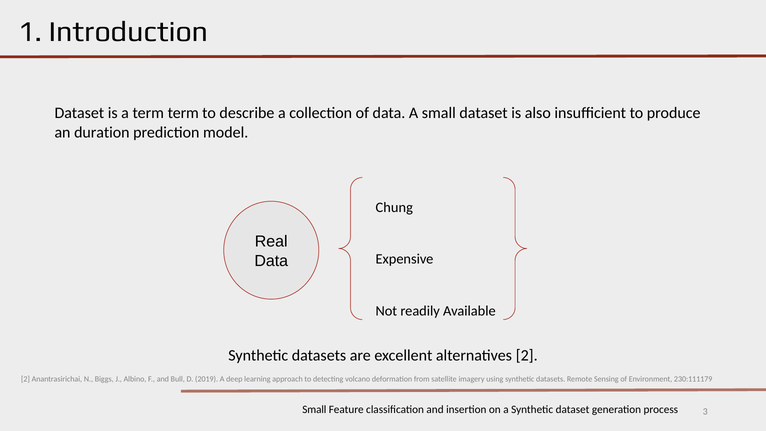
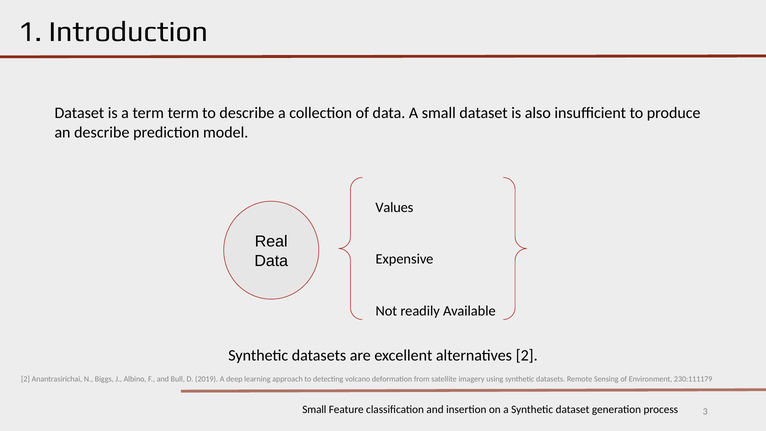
an duration: duration -> describe (102, 132)
Chung: Chung -> Values (394, 207)
